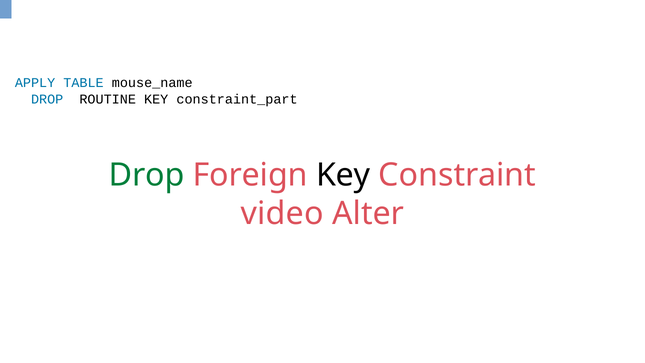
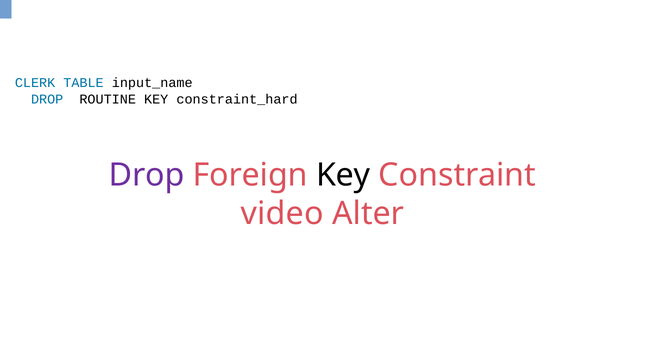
APPLY: APPLY -> CLERK (35, 83)
mouse_name: mouse_name -> input_name (152, 83)
constraint_part: constraint_part -> constraint_hard (237, 99)
Drop colour: green -> purple (147, 175)
